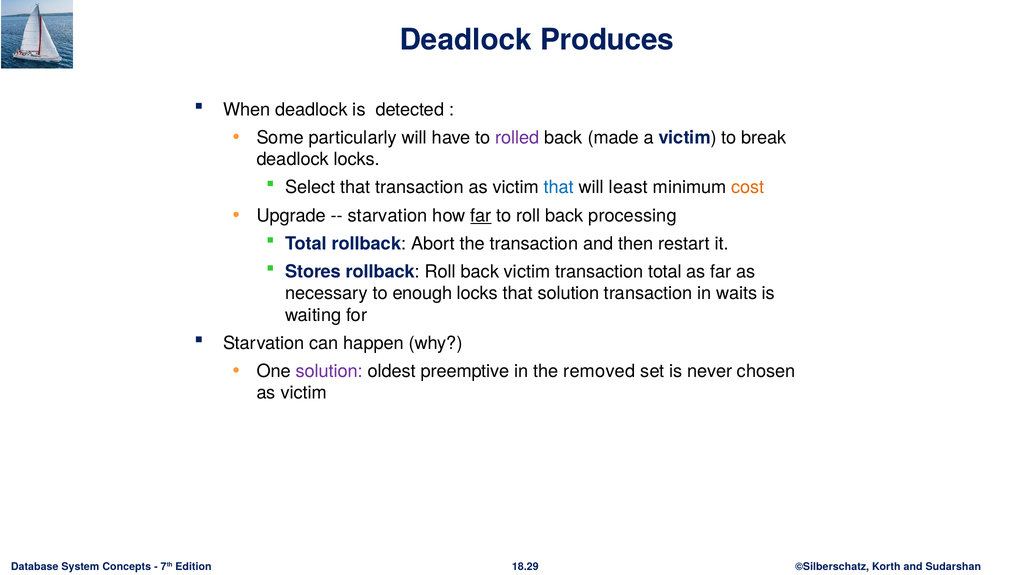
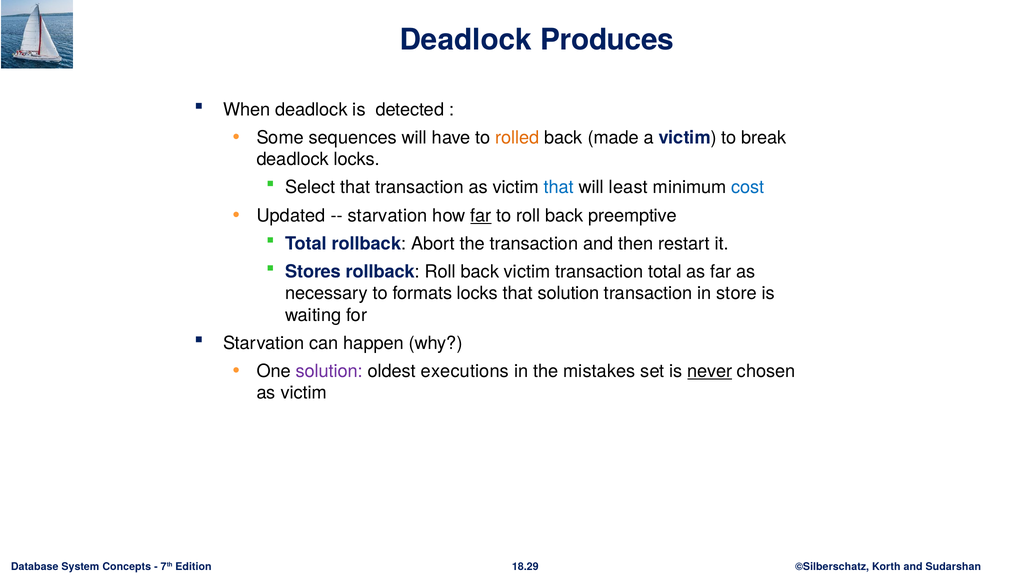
particularly: particularly -> sequences (353, 138)
rolled colour: purple -> orange (517, 138)
cost colour: orange -> blue (748, 187)
Upgrade: Upgrade -> Updated (291, 215)
processing: processing -> preemptive (633, 215)
enough: enough -> formats (422, 293)
waits: waits -> store (737, 293)
preemptive: preemptive -> executions (465, 371)
removed: removed -> mistakes (599, 371)
never underline: none -> present (710, 371)
